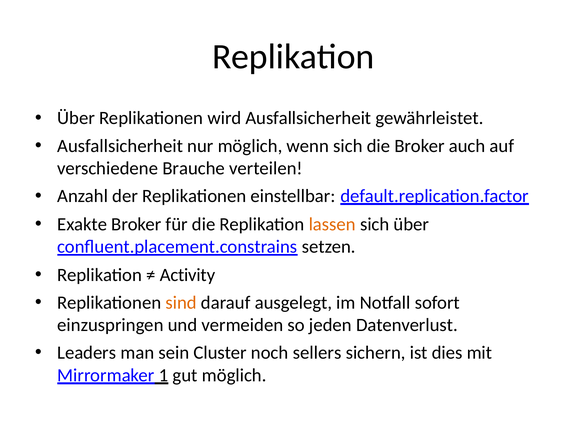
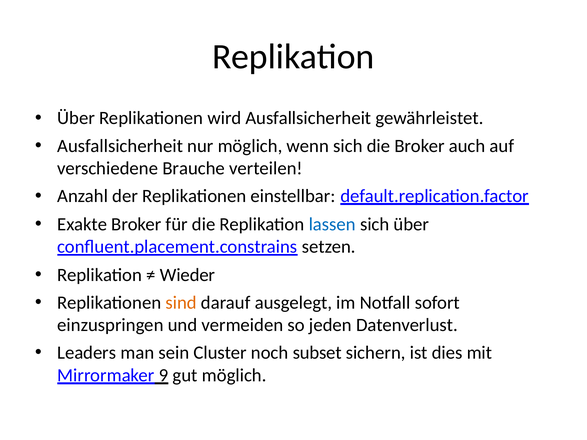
lassen colour: orange -> blue (332, 224)
Activity: Activity -> Wieder (187, 275)
sellers: sellers -> subset (317, 353)
1: 1 -> 9 (164, 375)
